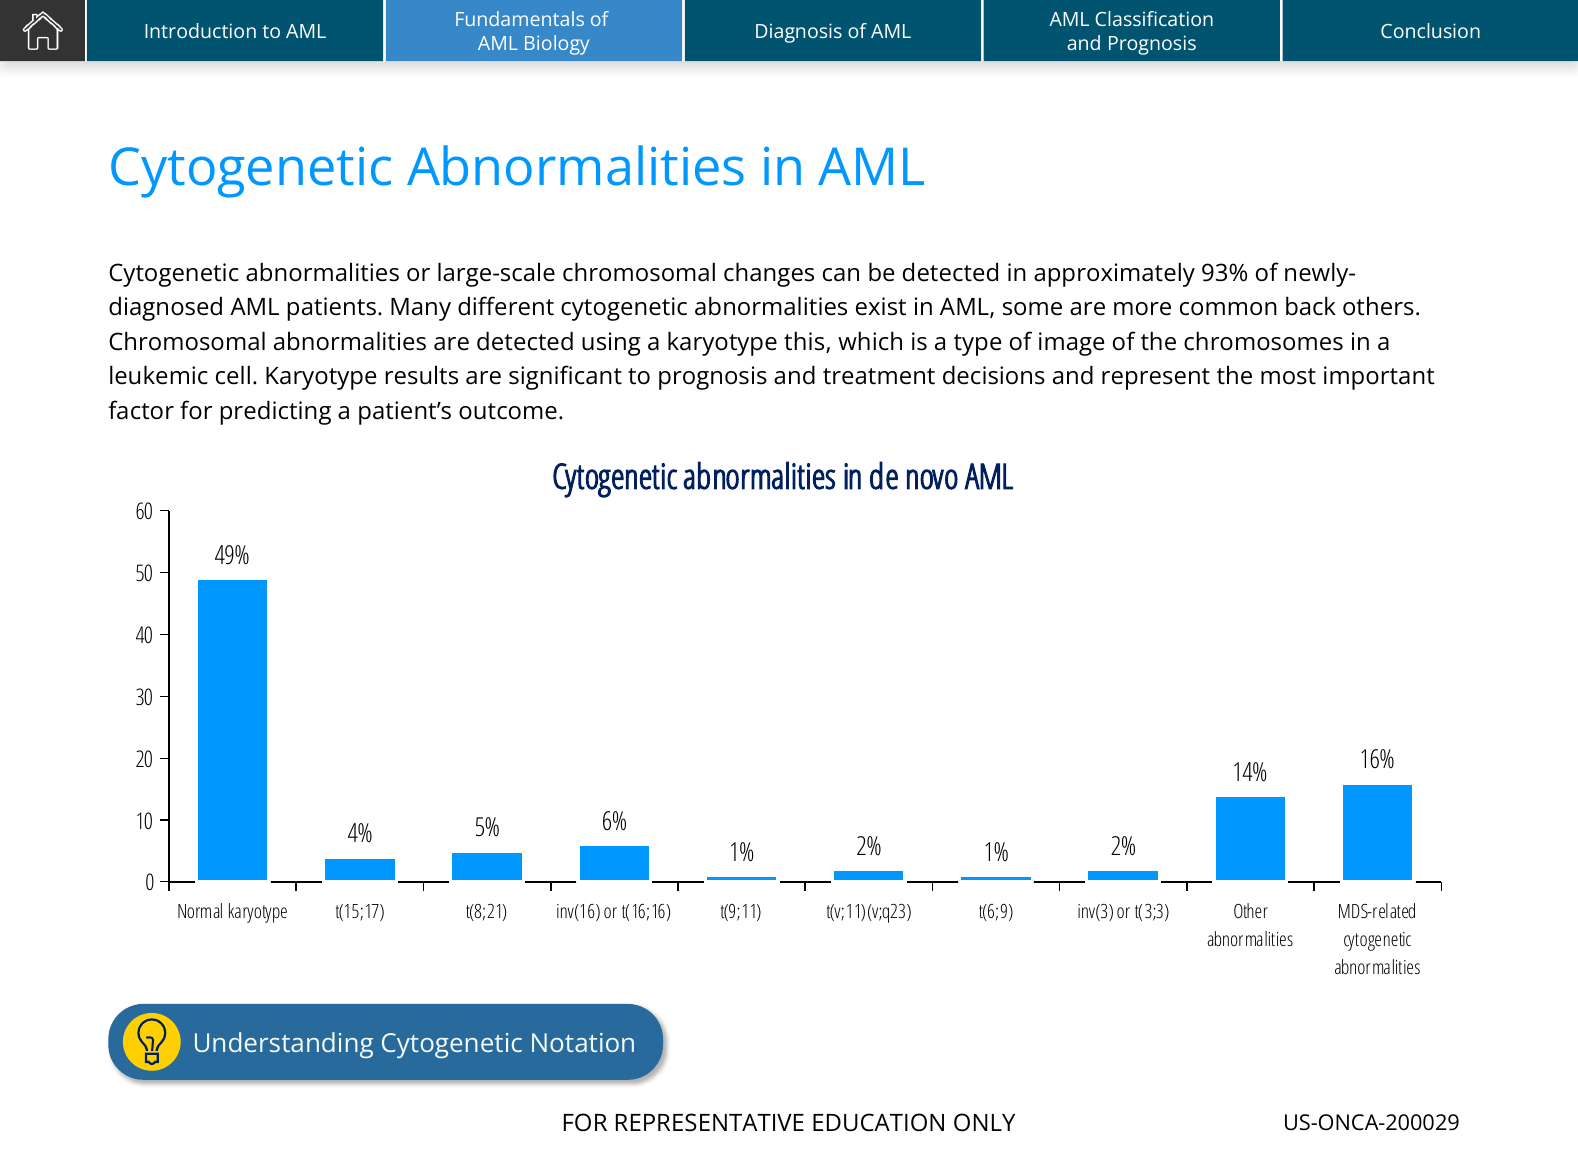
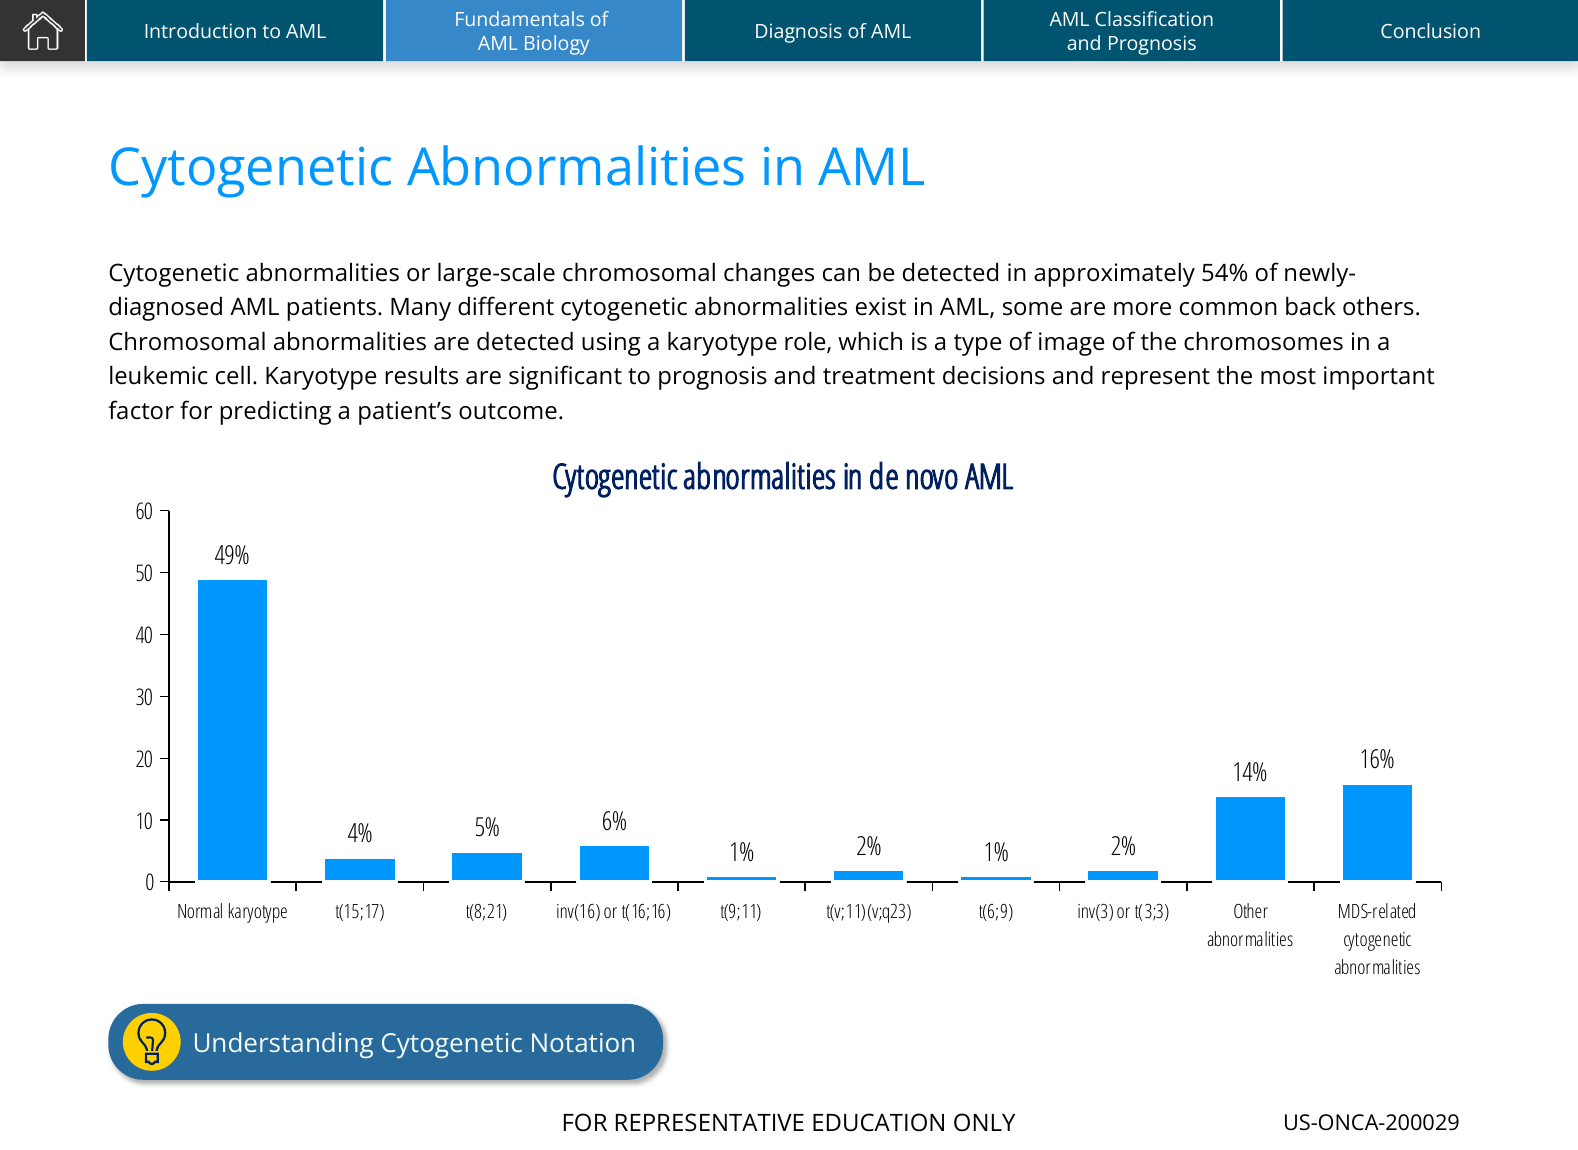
93%: 93% -> 54% (1225, 273)
this: this -> role (808, 342)
